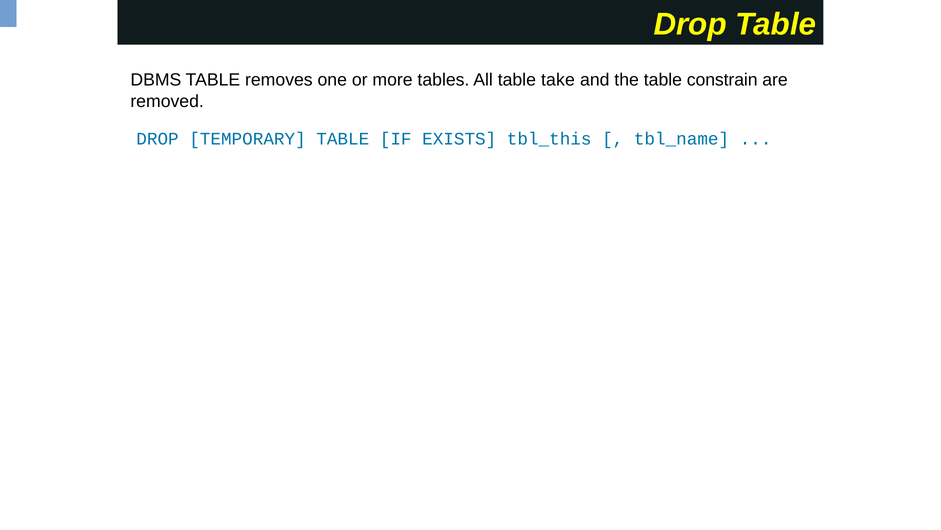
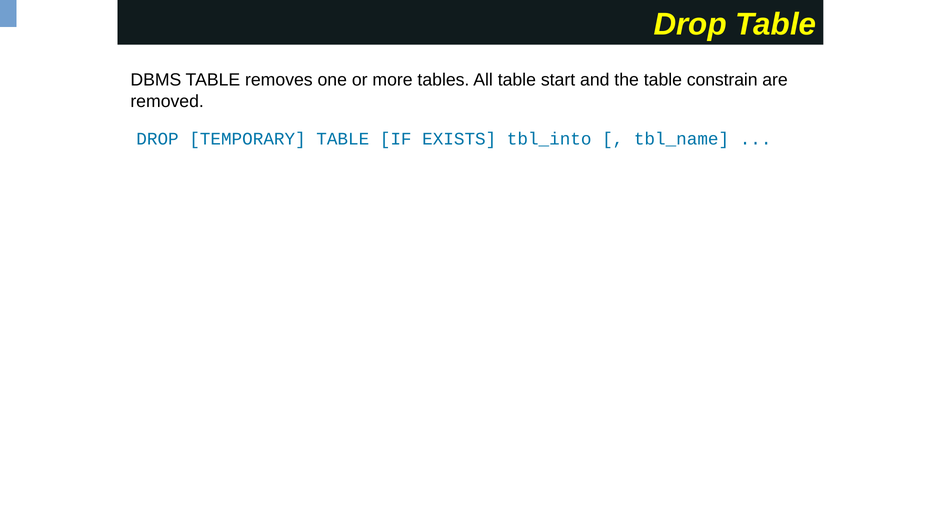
take: take -> start (558, 80)
tbl_this: tbl_this -> tbl_into (549, 139)
